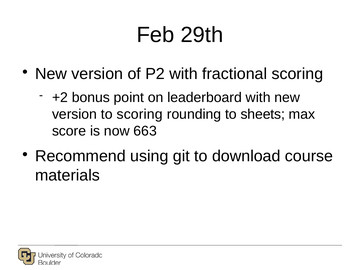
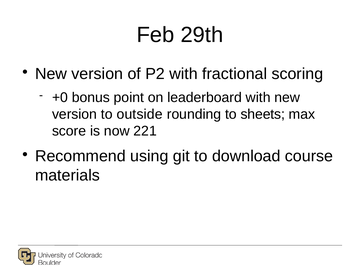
+2: +2 -> +0 (60, 97)
to scoring: scoring -> outside (140, 114)
663: 663 -> 221 (145, 131)
